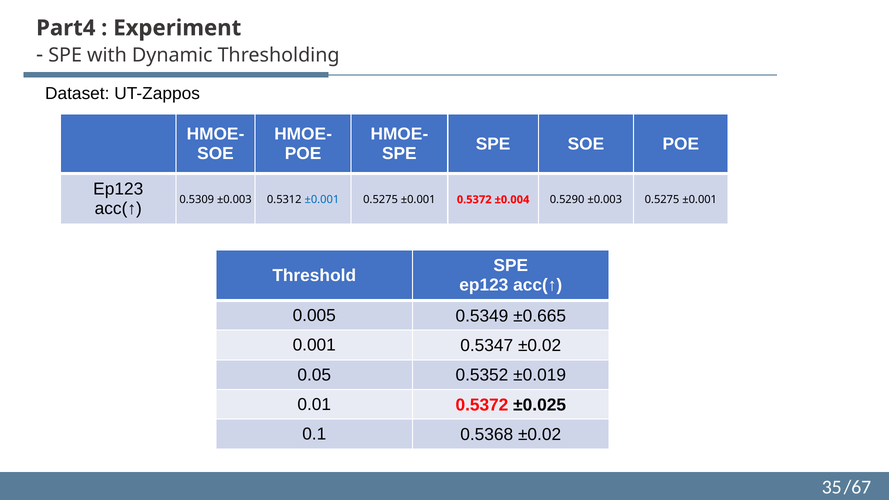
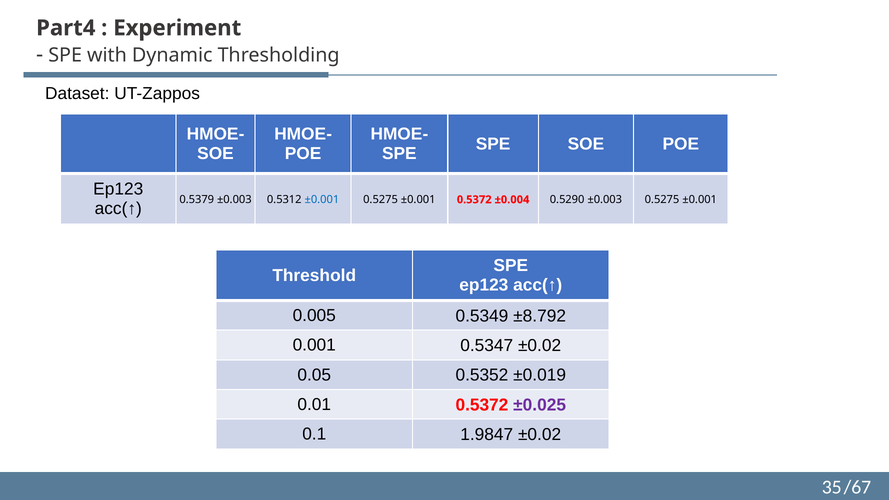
0.5309: 0.5309 -> 0.5379 (197, 200)
±0.665: ±0.665 -> ±8.792 (540, 316)
±0.025 colour: black -> purple (540, 405)
0.5368: 0.5368 -> 1.9847 (487, 435)
